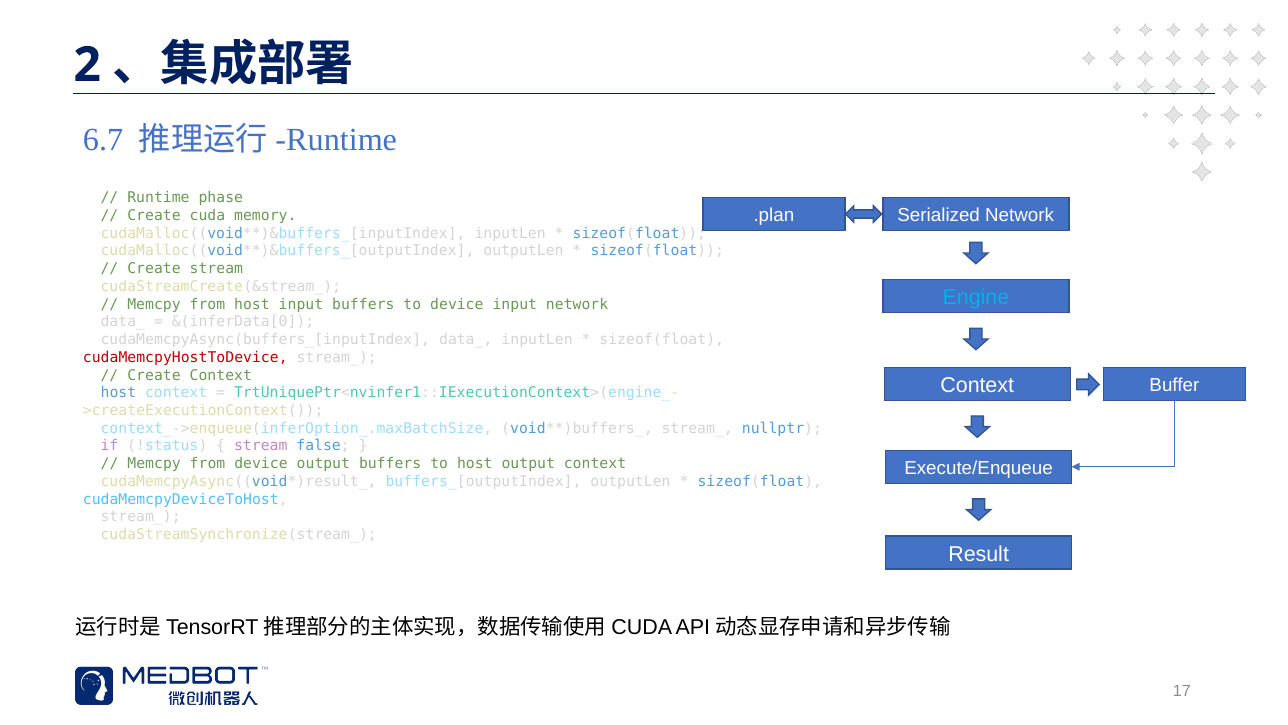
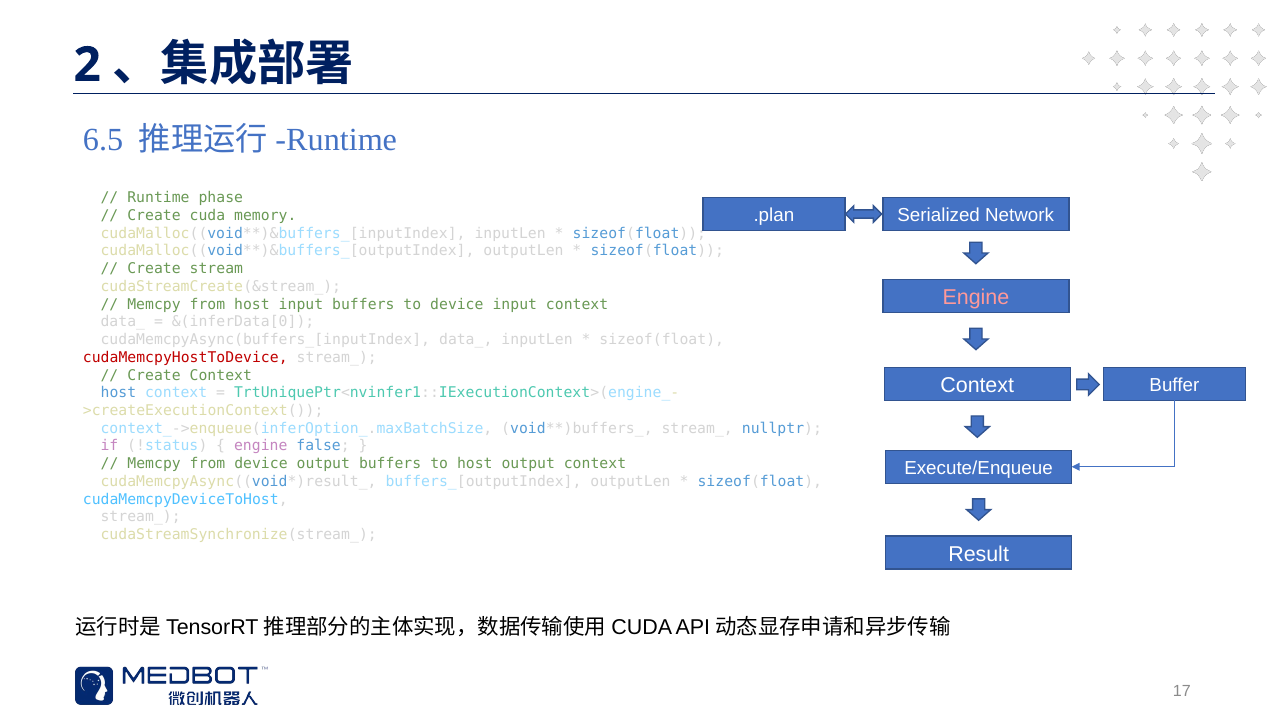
6.7: 6.7 -> 6.5 (103, 140)
Engine colour: light blue -> pink (976, 297)
input network: network -> context (577, 304)
stream: stream -> engine (261, 446)
